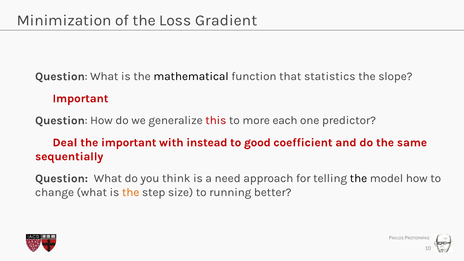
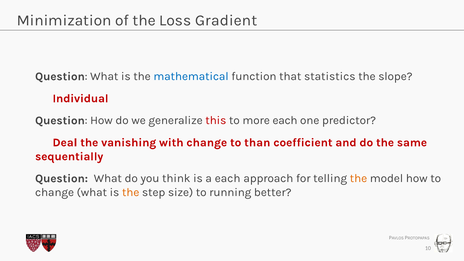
mathematical colour: black -> blue (191, 76)
Important: Important -> Individual (80, 98)
the important: important -> vanishing (129, 142)
with instead: instead -> change (207, 142)
good: good -> than (257, 142)
a need: need -> each (228, 178)
the colour: black -> orange (358, 178)
